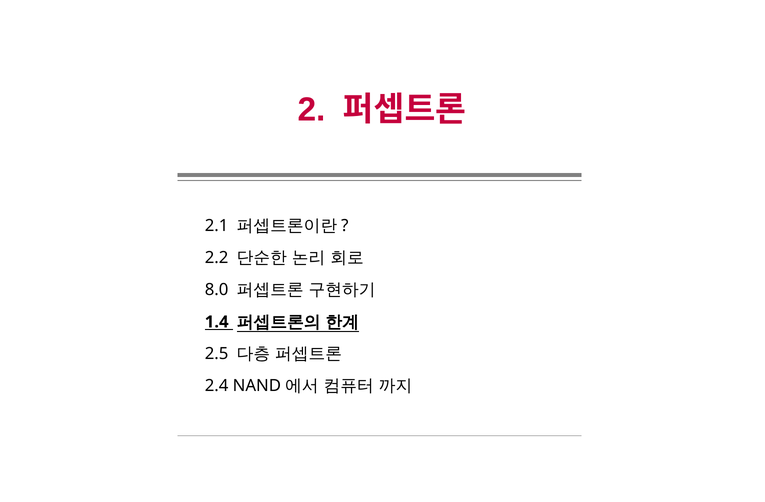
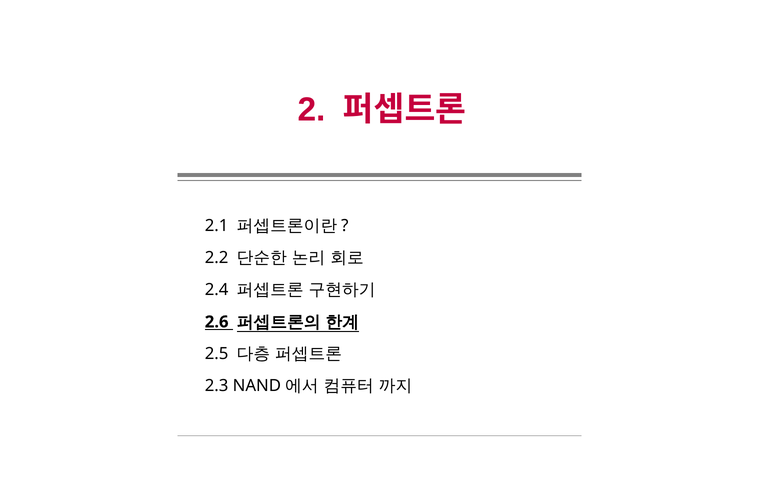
8.0: 8.0 -> 2.4 (217, 290)
1.4: 1.4 -> 2.6 (217, 322)
2.4: 2.4 -> 2.3 (217, 386)
